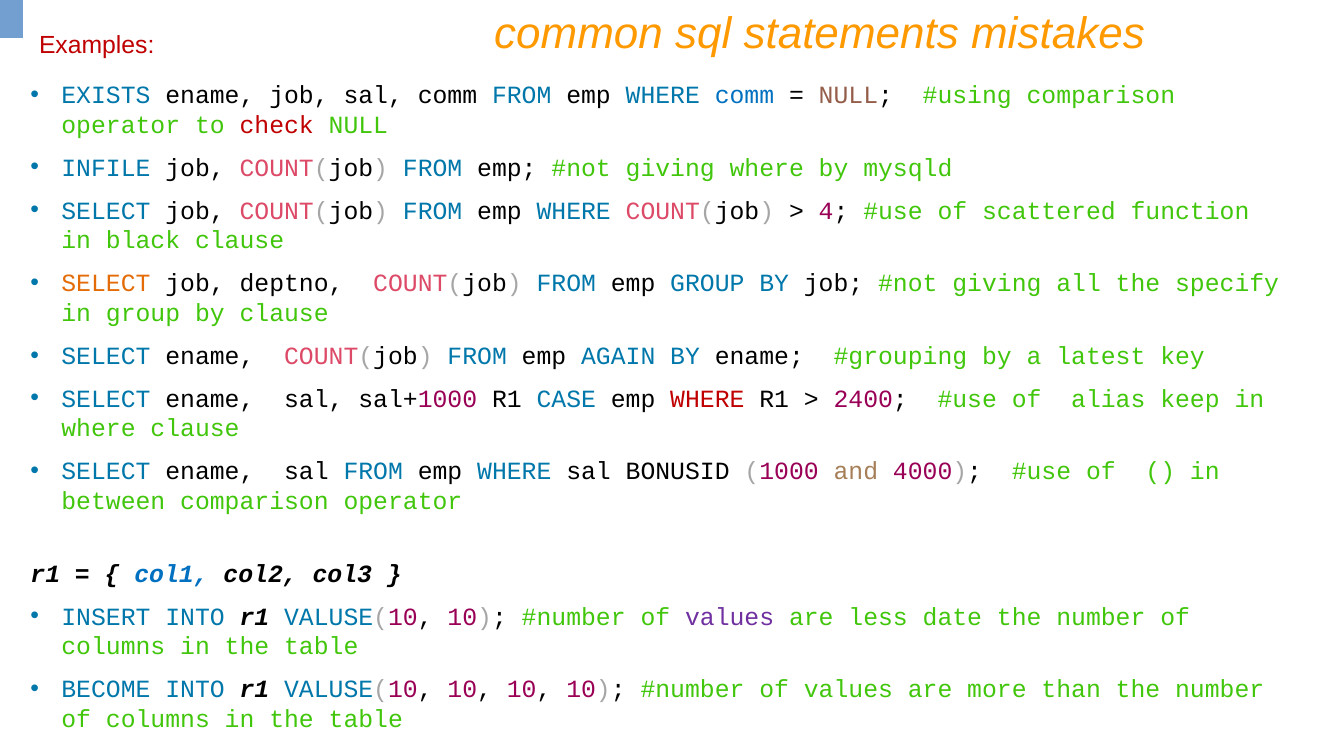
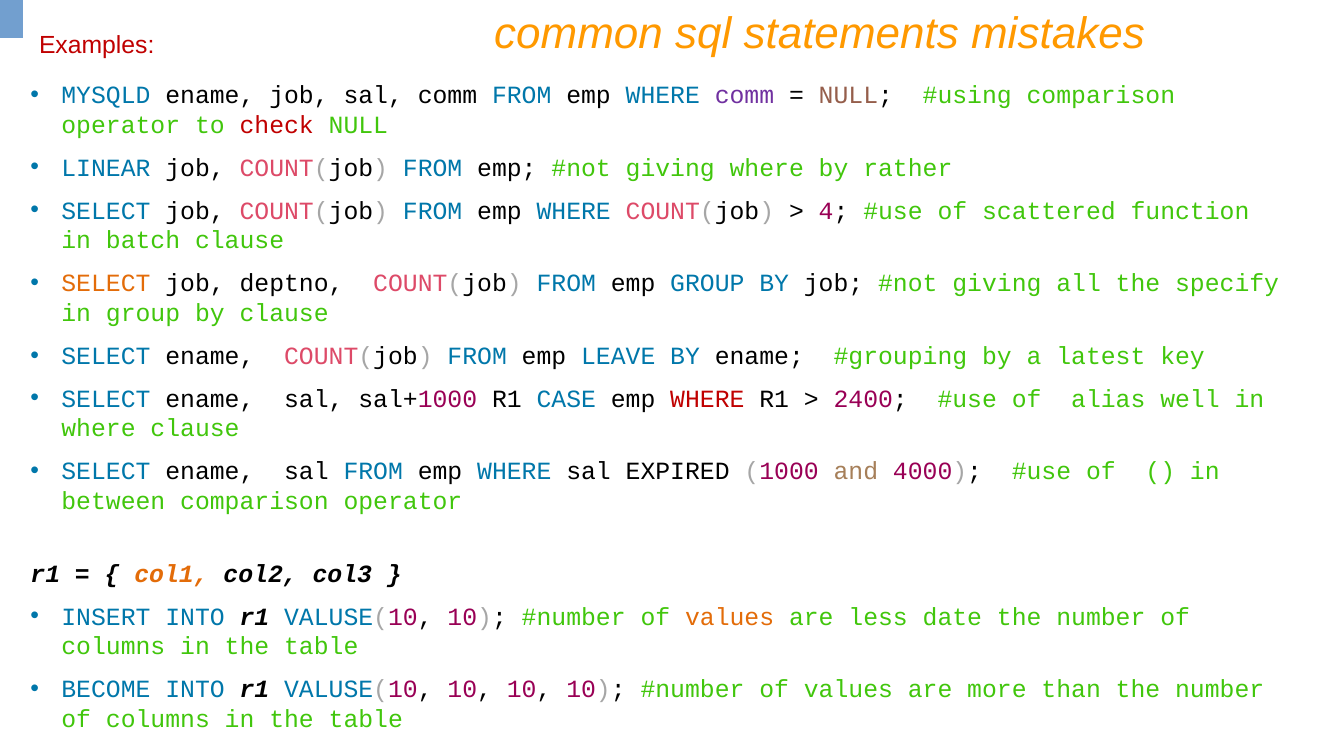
EXISTS: EXISTS -> MYSQLD (106, 95)
comm colour: blue -> purple (744, 95)
INFILE: INFILE -> LINEAR (106, 168)
mysqld: mysqld -> rather (908, 168)
black: black -> batch (143, 240)
AGAIN: AGAIN -> LEAVE (618, 356)
keep: keep -> well (1190, 399)
BONUSID: BONUSID -> EXPIRED (678, 471)
col1 colour: blue -> orange (172, 574)
values colour: purple -> orange (730, 617)
